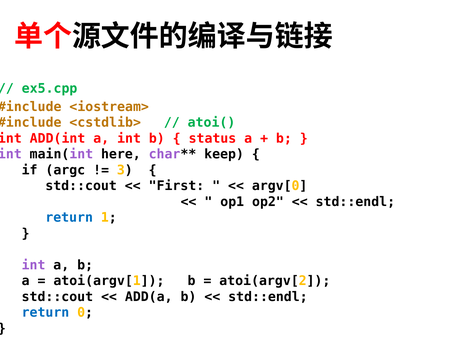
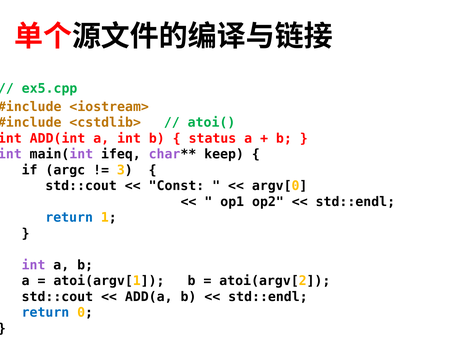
here: here -> ifeq (121, 154)
First: First -> Const (176, 186)
